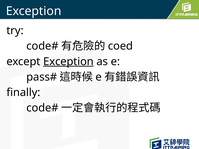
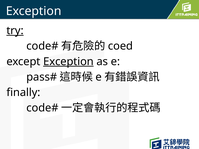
try underline: none -> present (15, 31)
